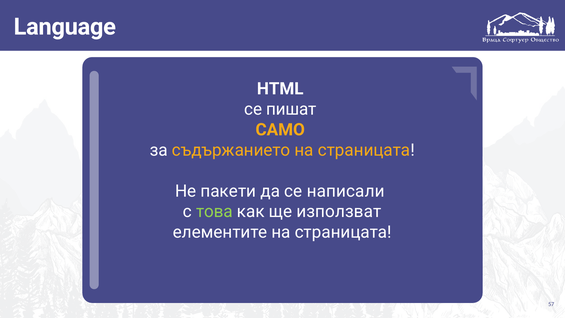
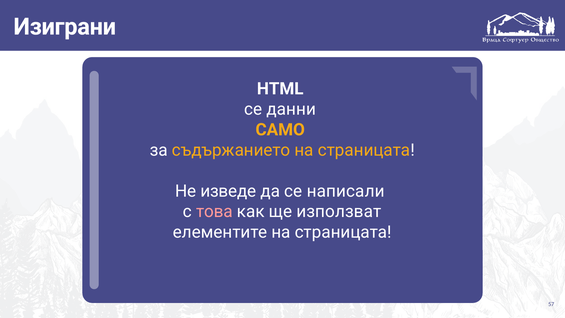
Language: Language -> Изиграни (65, 27)
пишат: пишат -> данни (291, 109)
пакети: пакети -> изведе (228, 191)
това colour: light green -> pink (214, 212)
